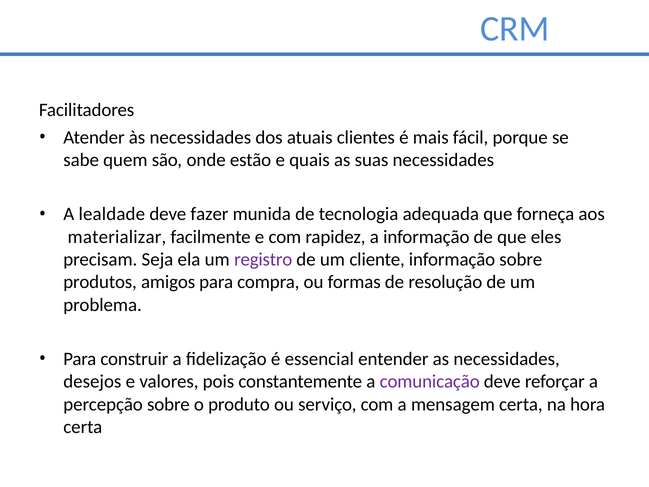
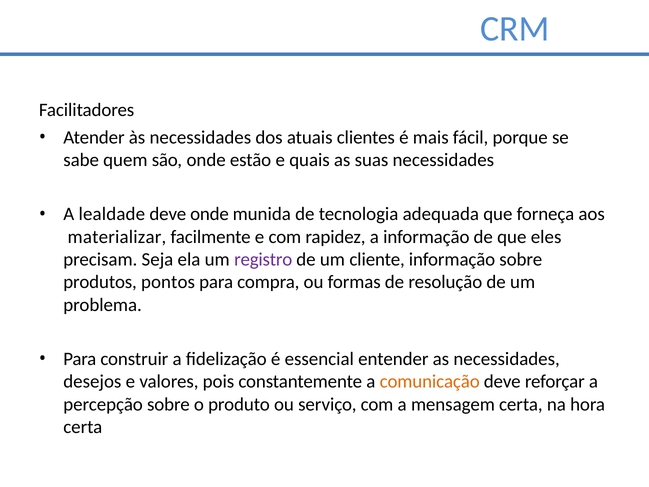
deve fazer: fazer -> onde (210, 214)
amigos: amigos -> pontos (168, 282)
comunicação colour: purple -> orange (430, 382)
